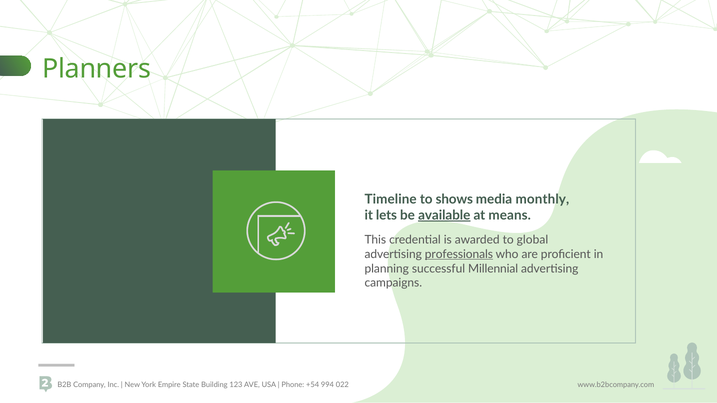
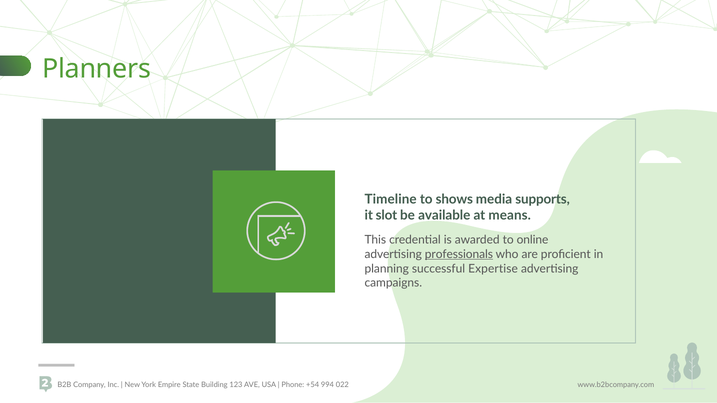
monthly: monthly -> supports (543, 199)
lets: lets -> slot (386, 215)
available underline: present -> none (444, 215)
global: global -> online (533, 240)
Millennial: Millennial -> Expertise (493, 269)
